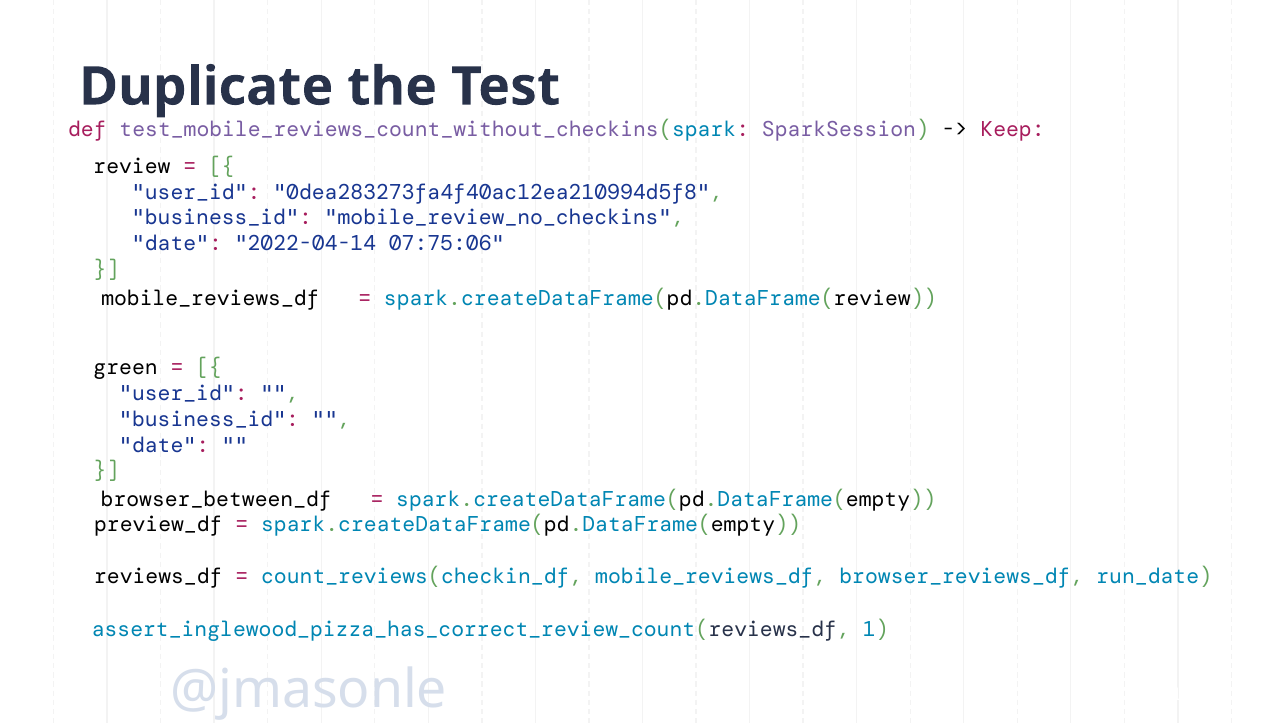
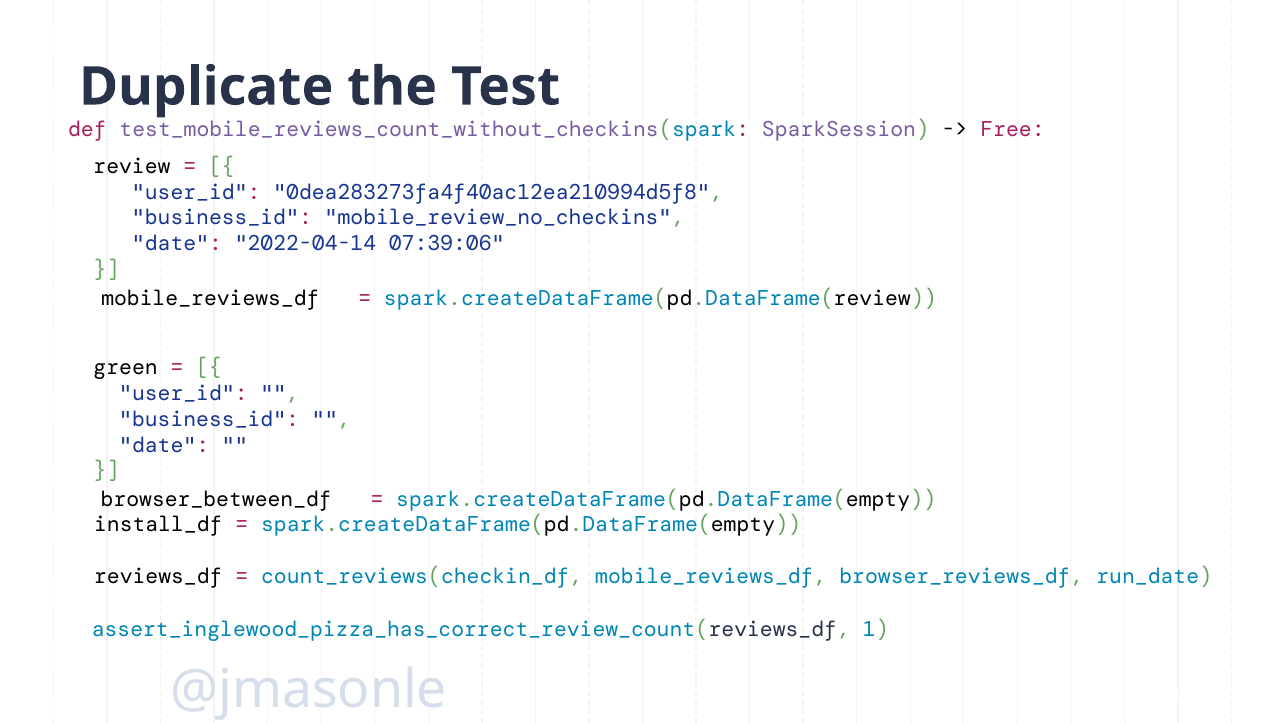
Keep: Keep -> Free (1013, 129)
07:75:06: 07:75:06 -> 07:39:06 (447, 243)
preview_df: preview_df -> install_df (158, 525)
